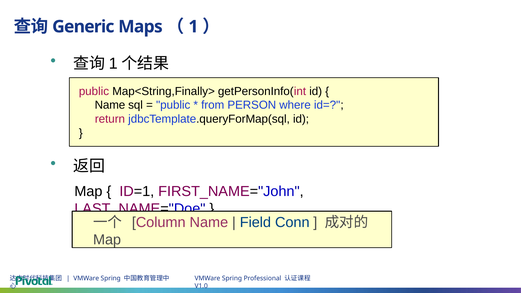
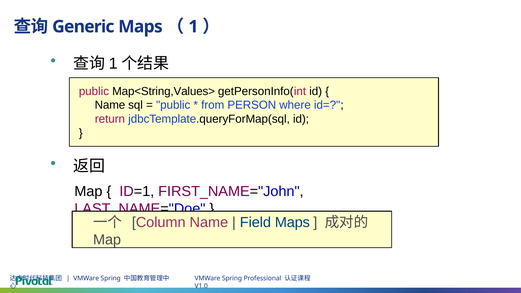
Map<String,Finally>: Map<String,Finally> -> Map<String,Values> (164, 91)
Field Conn: Conn -> Maps (292, 223)
